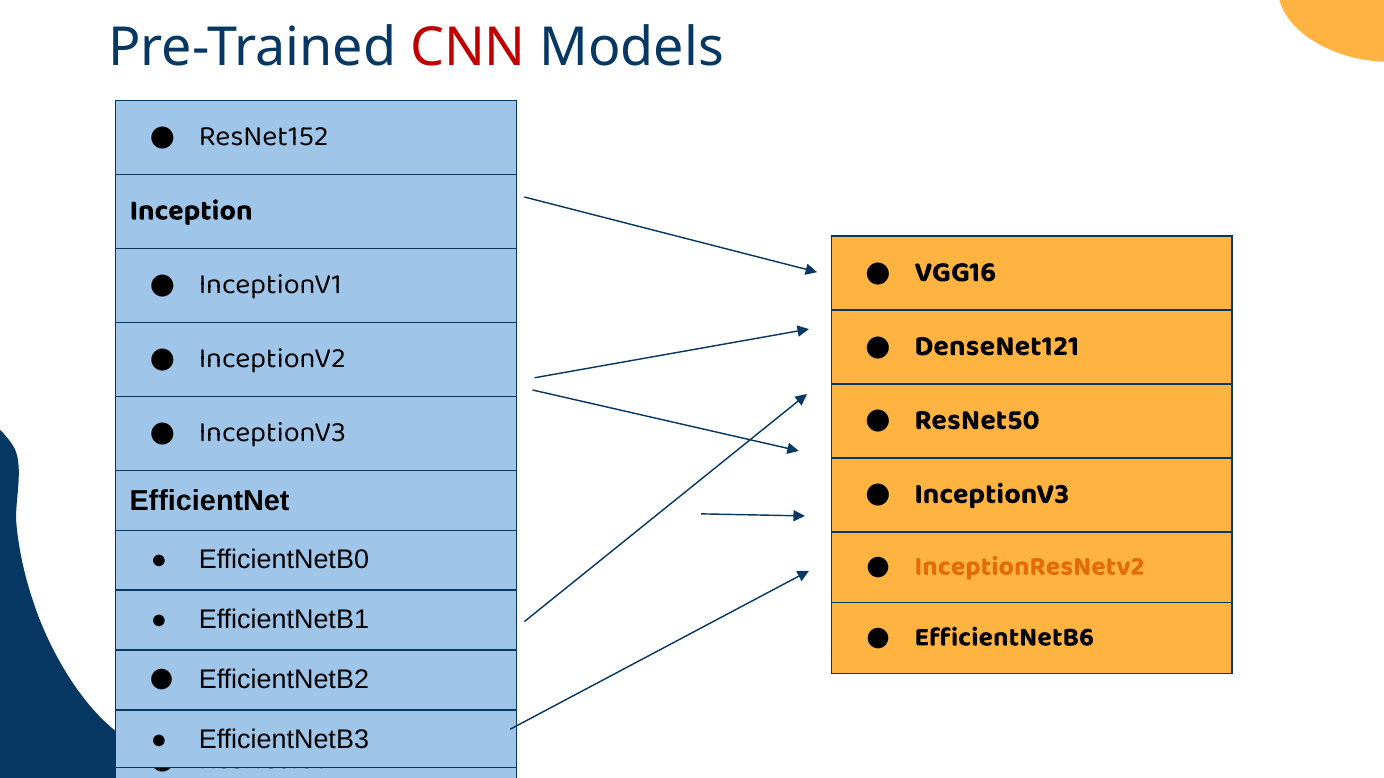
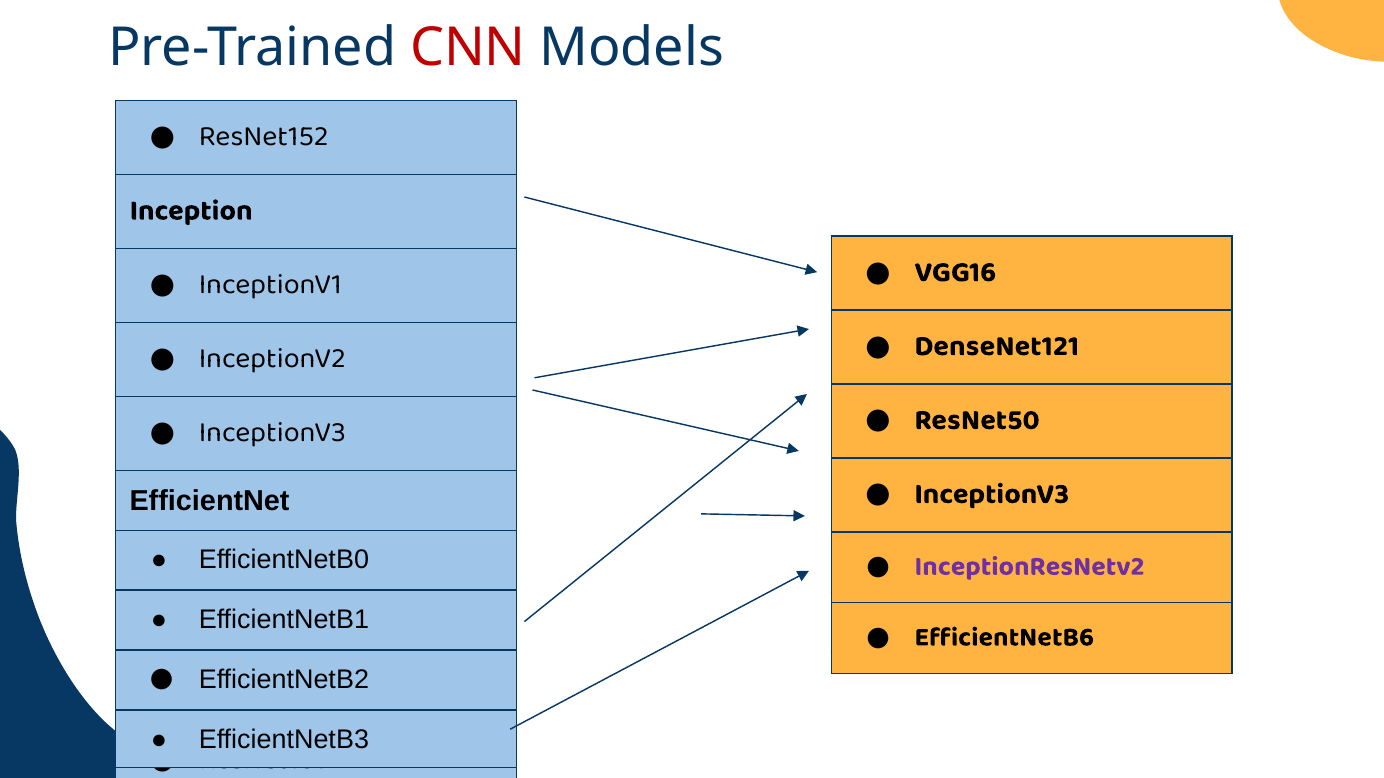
InceptionResNetv2 colour: orange -> purple (1029, 566)
